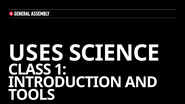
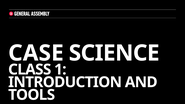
USES: USES -> CASE (36, 53)
